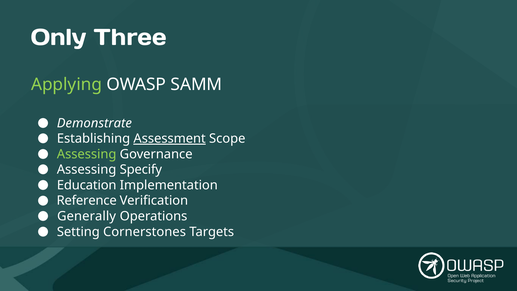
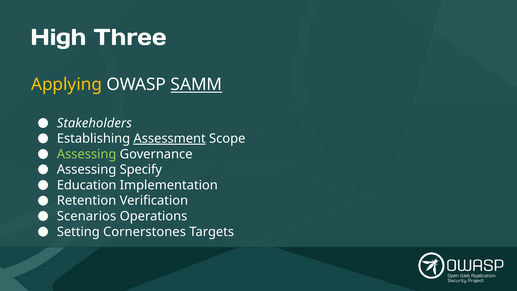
Only: Only -> High (59, 37)
Applying colour: light green -> yellow (67, 85)
SAMM underline: none -> present (196, 85)
Demonstrate: Demonstrate -> Stakeholders (94, 123)
Reference: Reference -> Retention (87, 201)
Generally: Generally -> Scenarios (87, 216)
